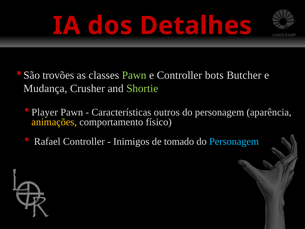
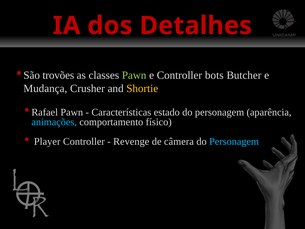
Shortie colour: light green -> yellow (142, 88)
Player: Player -> Rafael (45, 112)
outros: outros -> estado (167, 112)
animações colour: yellow -> light blue (54, 122)
Rafael: Rafael -> Player (47, 141)
Inimigos: Inimigos -> Revenge (131, 141)
tomado: tomado -> câmera (179, 141)
